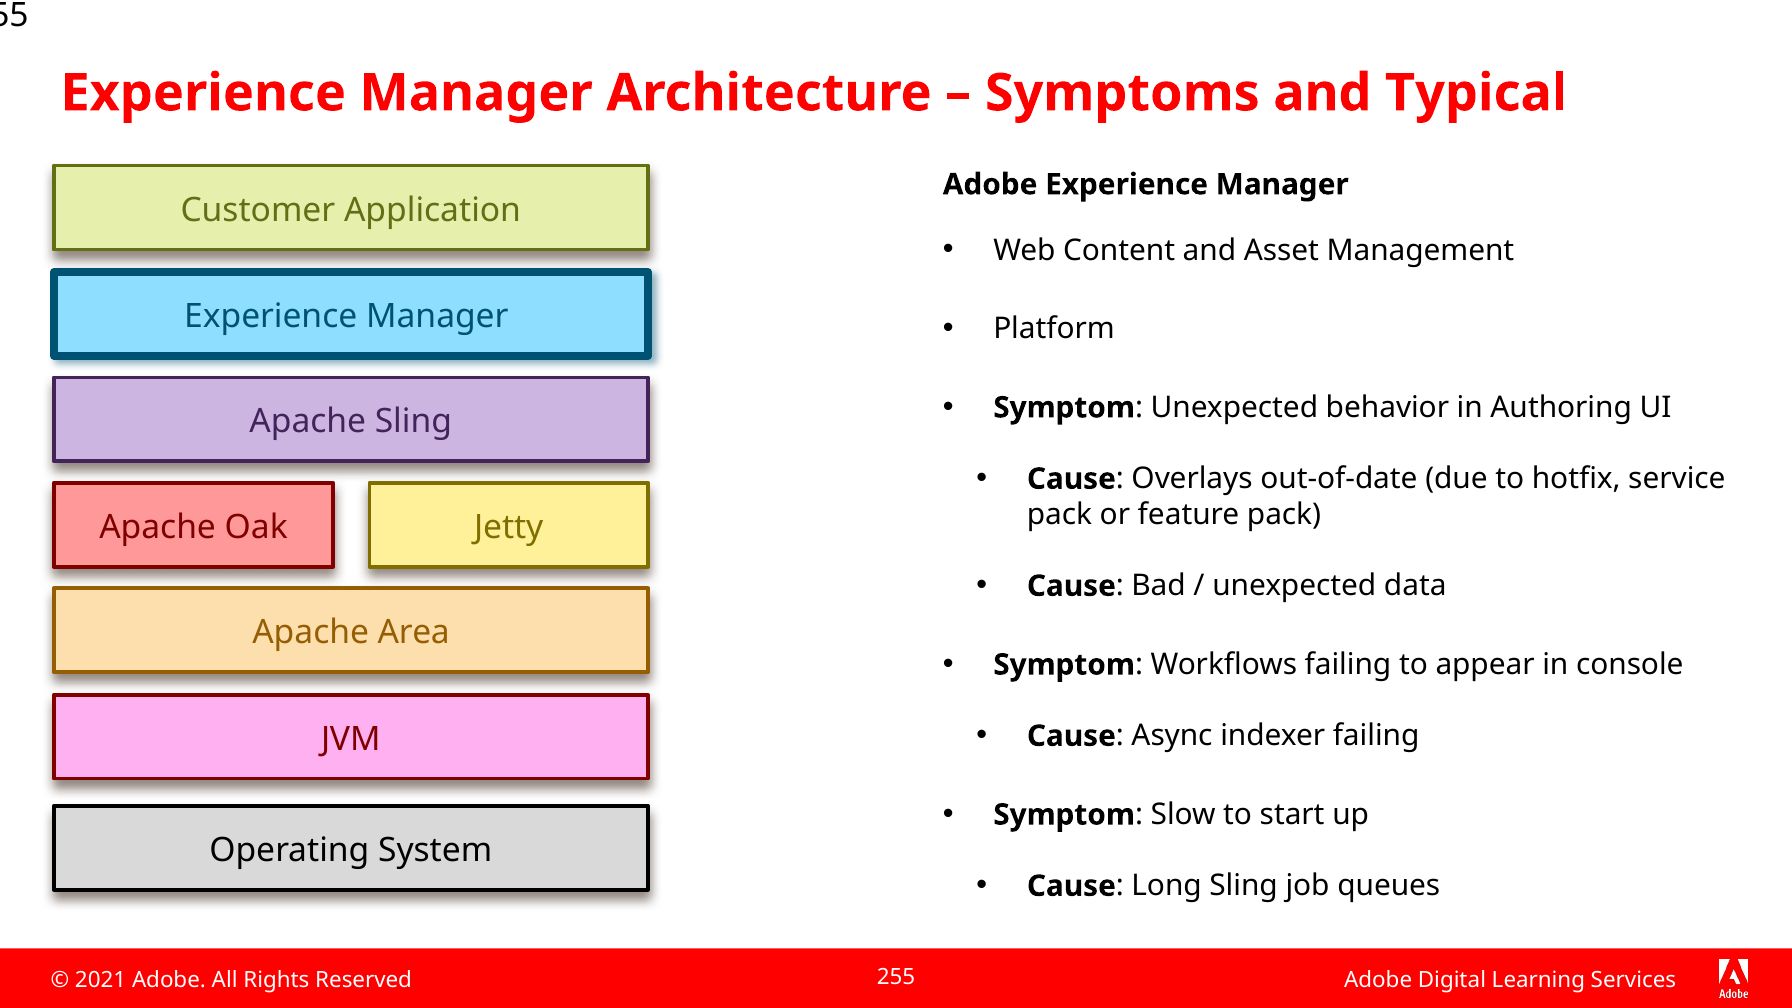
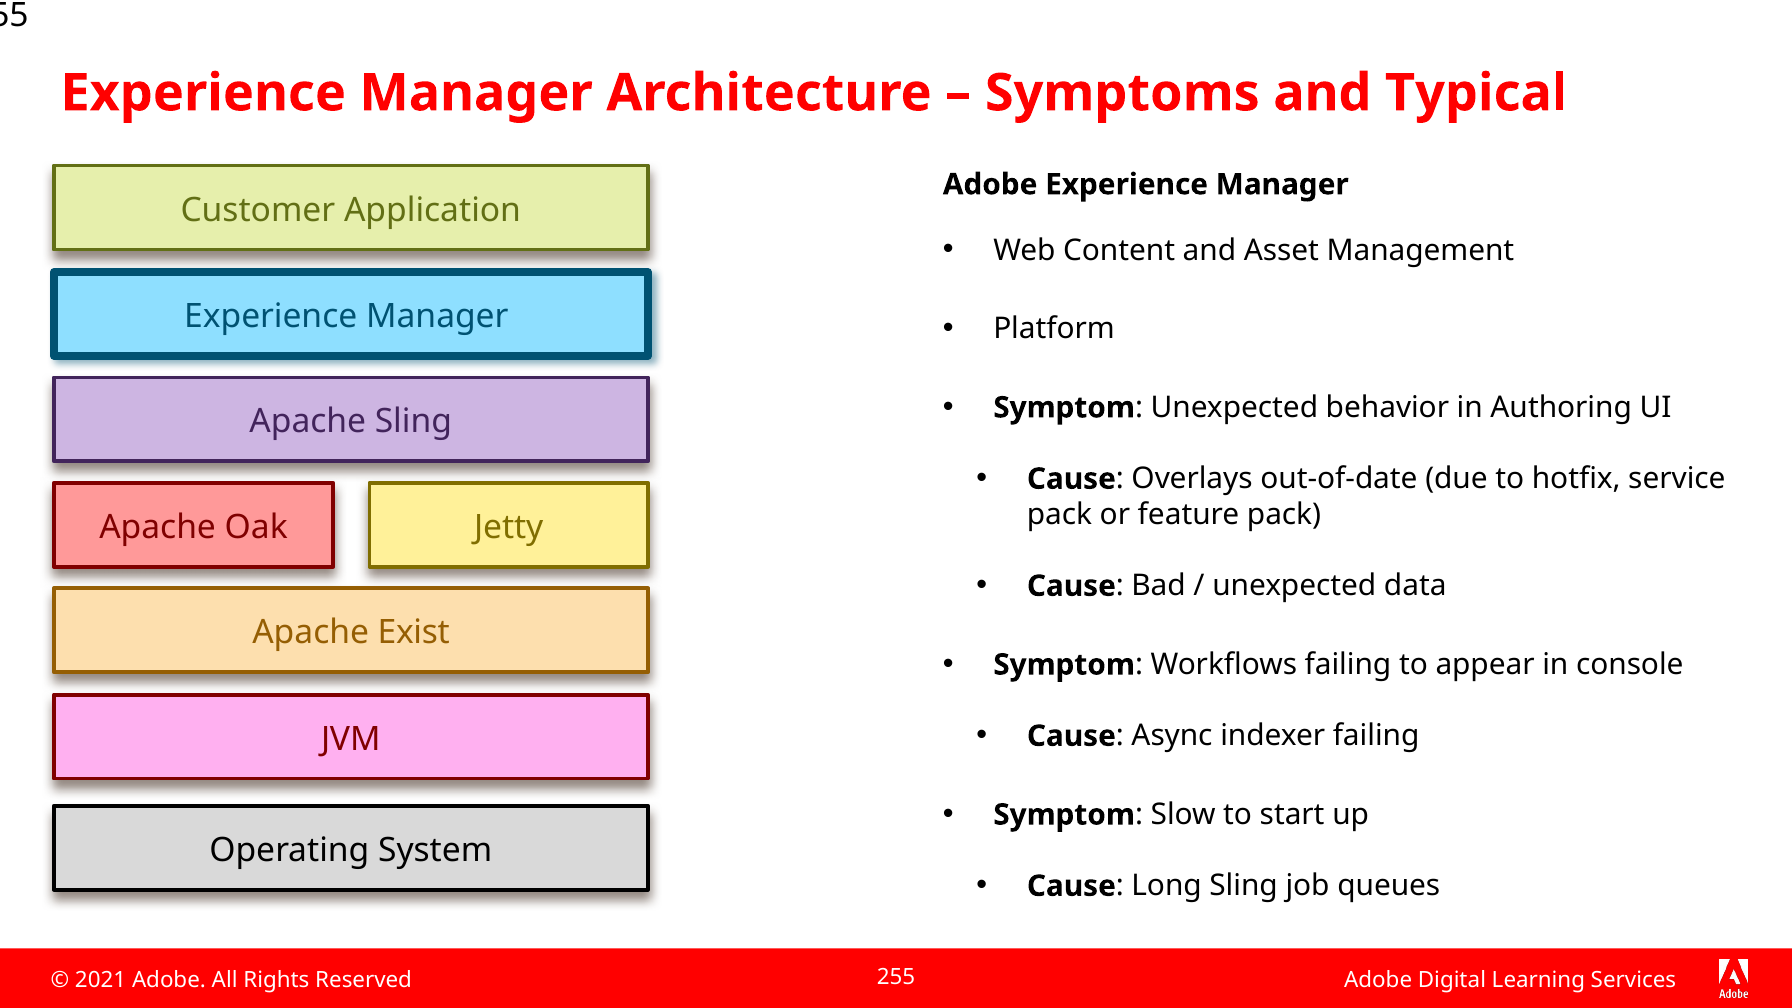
Area: Area -> Exist (414, 633)
